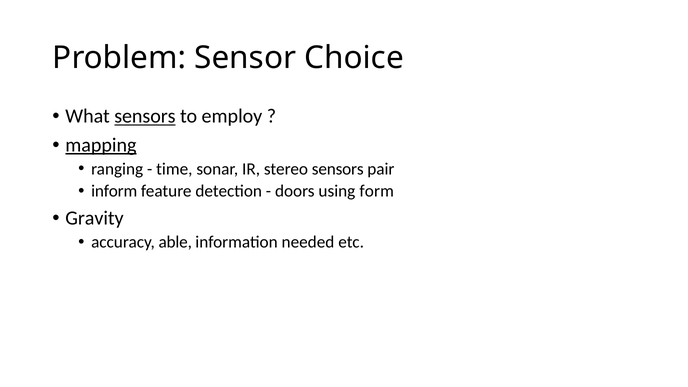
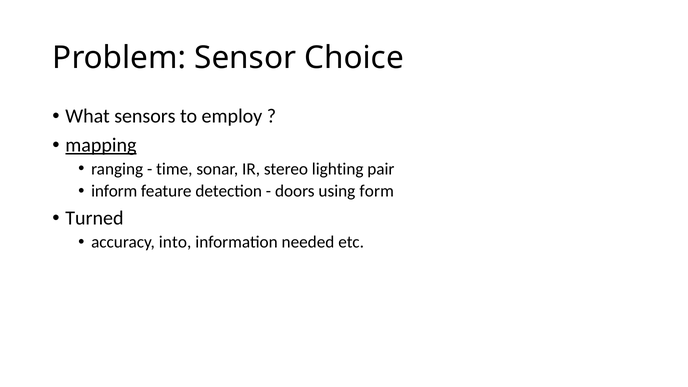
sensors underline: present -> none (145, 116)
stereo sensors: sensors -> lighting (338, 169)
Gravity: Gravity -> Turned (94, 218)
able: able -> into (175, 242)
